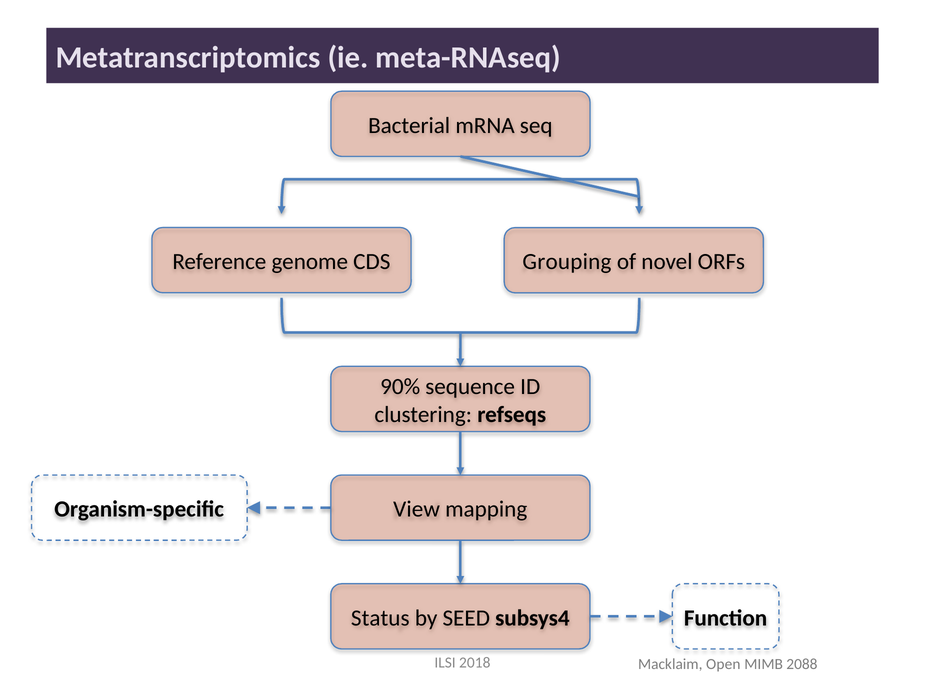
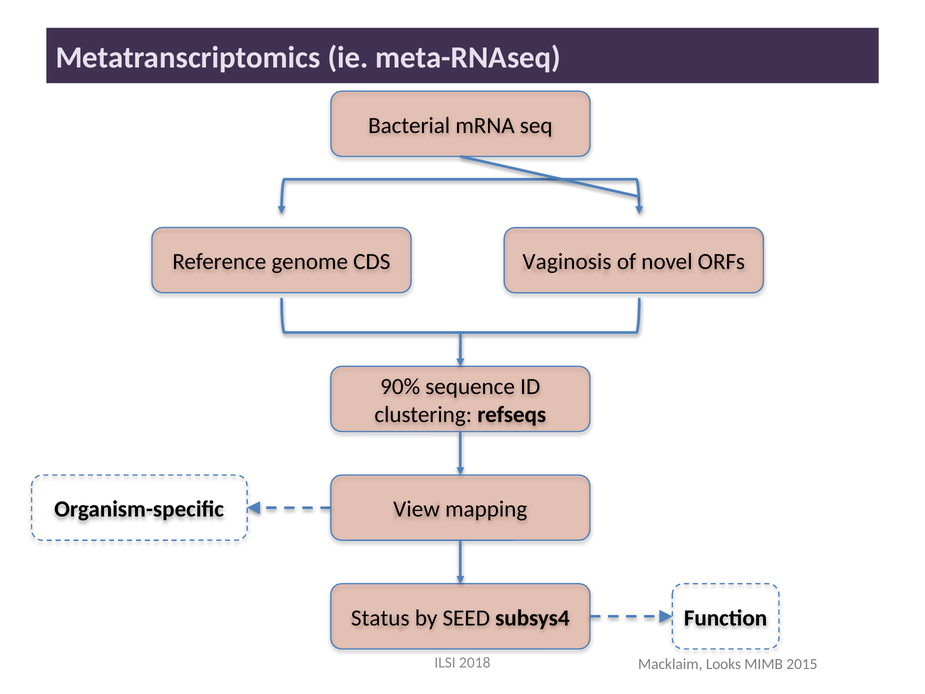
Grouping: Grouping -> Vaginosis (567, 262)
Open: Open -> Looks (723, 664)
2088: 2088 -> 2015 (802, 664)
